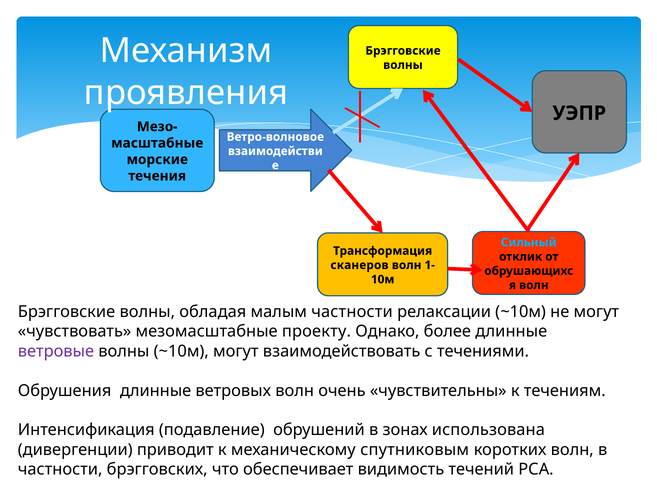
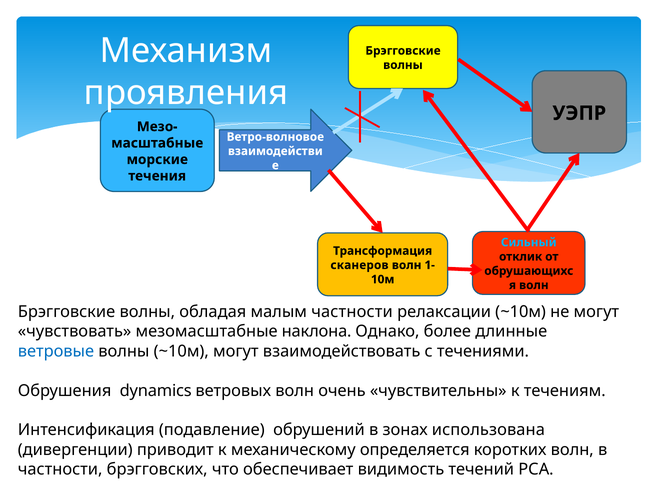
проекту: проекту -> наклона (317, 331)
ветровые colour: purple -> blue (56, 351)
Обрушения длинные: длинные -> dynamics (156, 390)
спутниковым: спутниковым -> определяется (415, 450)
